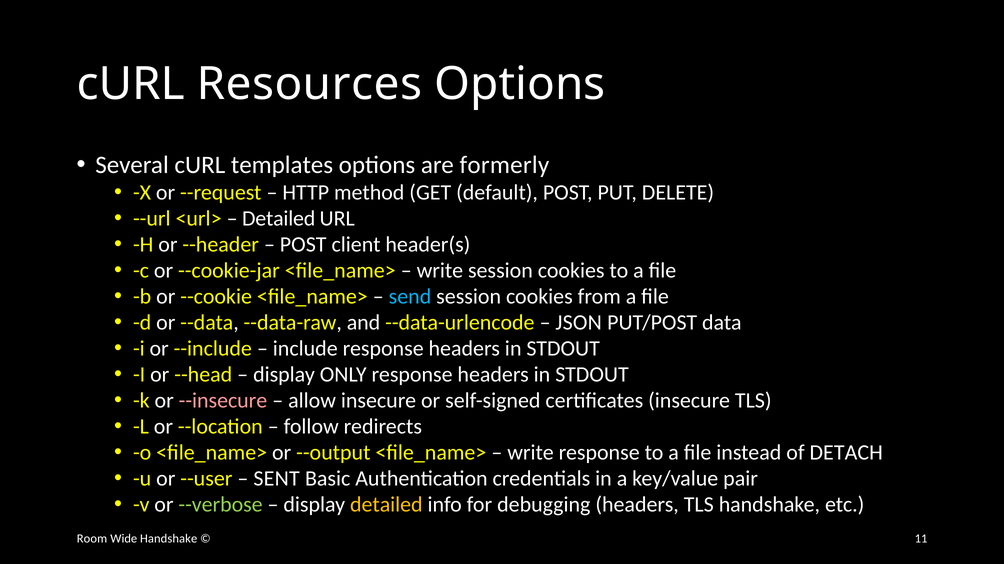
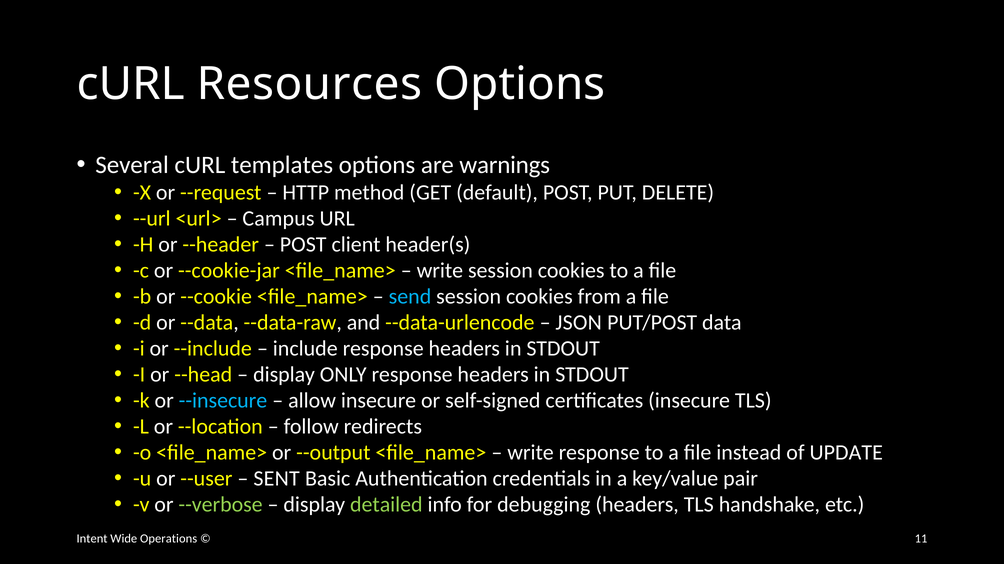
formerly: formerly -> warnings (505, 165)
Detailed: Detailed -> Campus (278, 219)
--insecure colour: pink -> light blue (223, 401)
DETACH: DETACH -> UPDATE (846, 453)
detailed colour: yellow -> light green (386, 505)
Room: Room -> Intent (92, 539)
Wide Handshake: Handshake -> Operations (169, 539)
